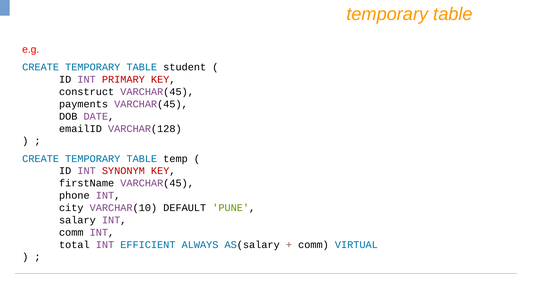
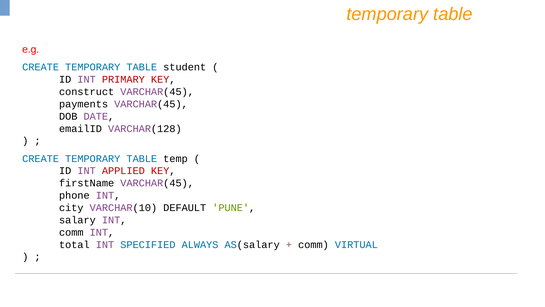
SYNONYM: SYNONYM -> APPLIED (123, 171)
EFFICIENT: EFFICIENT -> SPECIFIED (148, 244)
